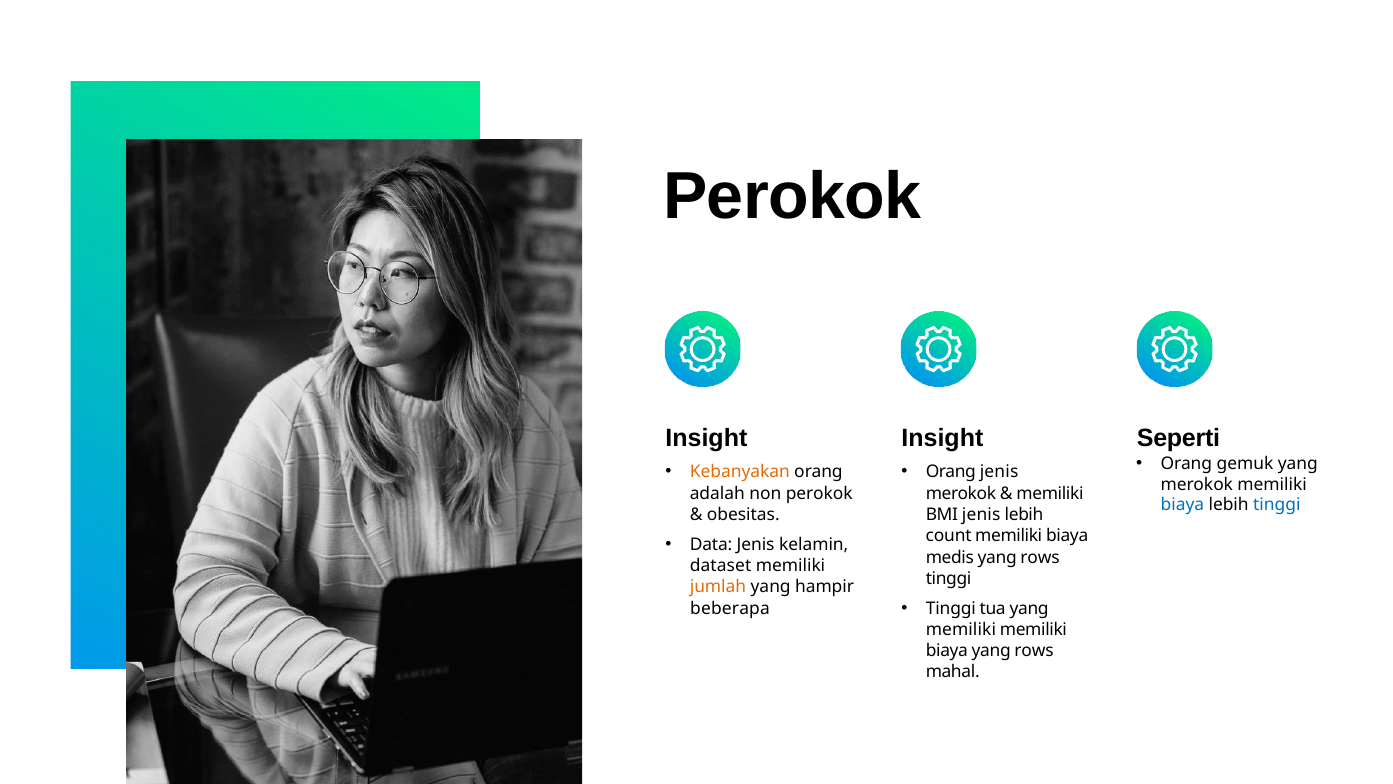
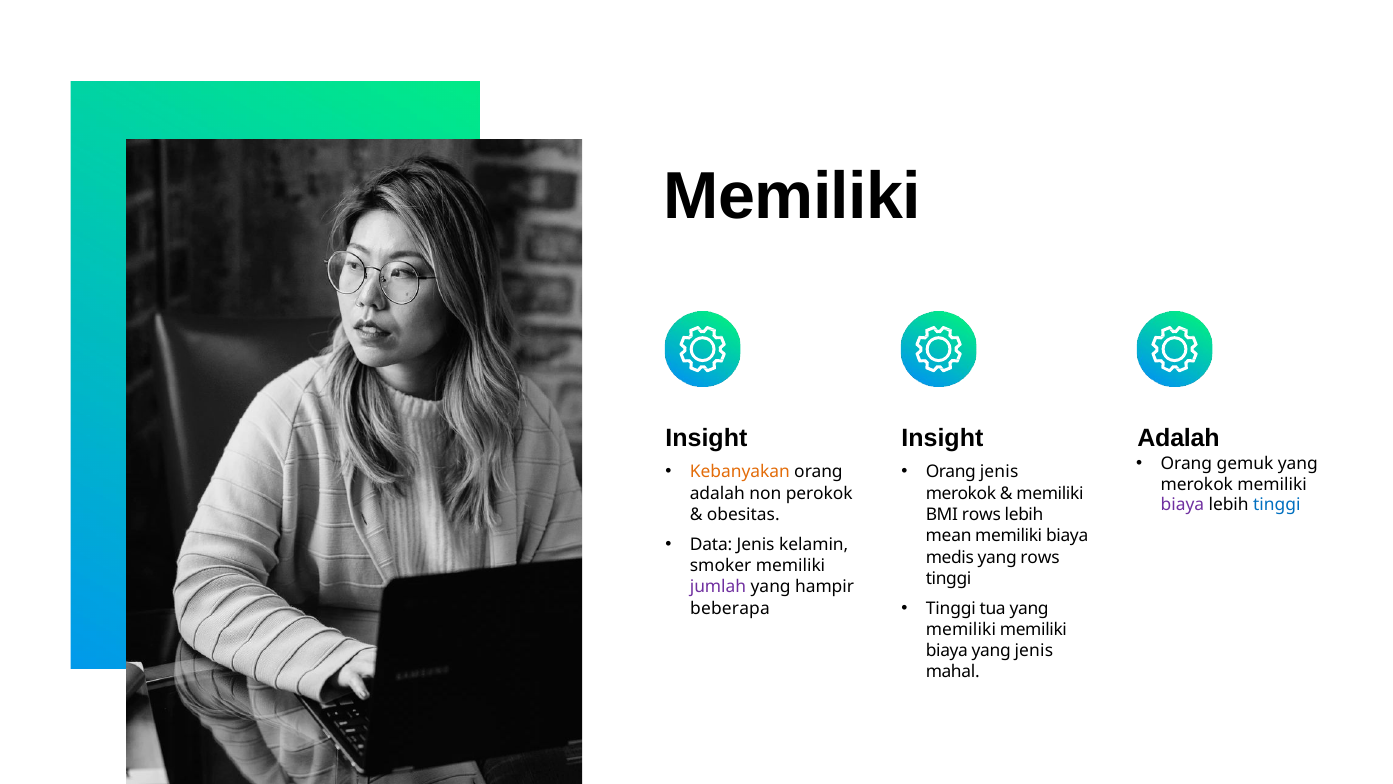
Perokok: Perokok -> Memiliki (792, 196)
Seperti: Seperti -> Adalah (1178, 438)
biaya colour: blue -> purple (1182, 505)
BMI jenis: jenis -> rows (981, 514)
count: count -> mean (949, 536)
dataset: dataset -> smoker (721, 565)
jumlah colour: orange -> purple (718, 587)
biaya yang rows: rows -> jenis (1034, 651)
